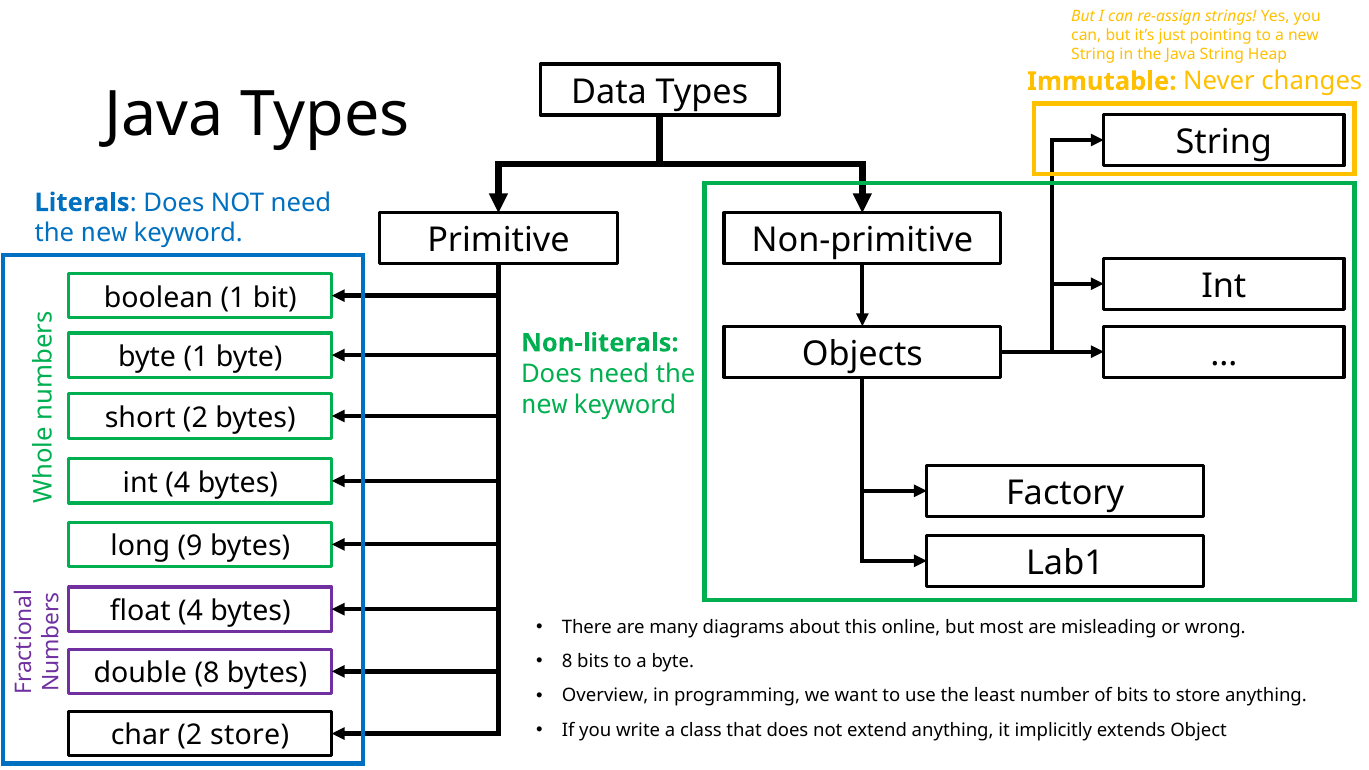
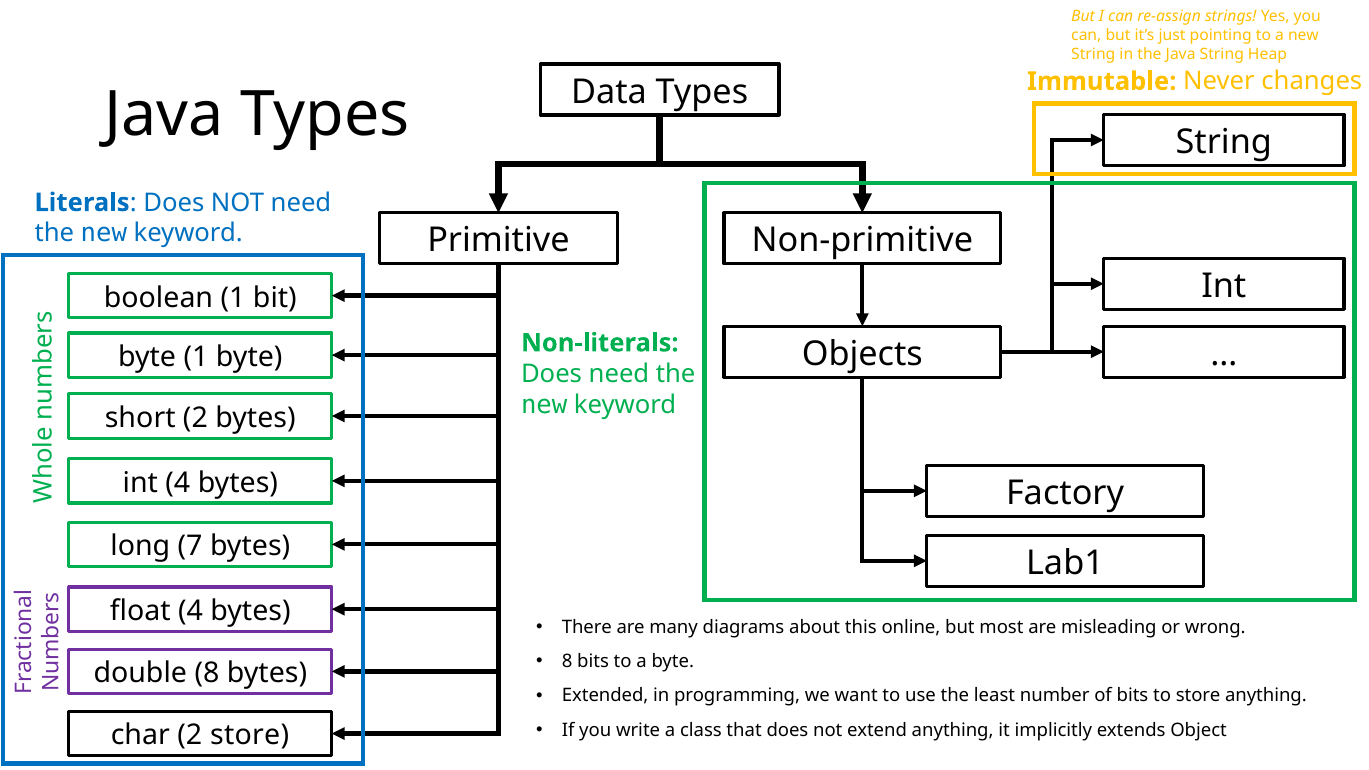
9: 9 -> 7 (190, 546)
Overview: Overview -> Extended (605, 696)
